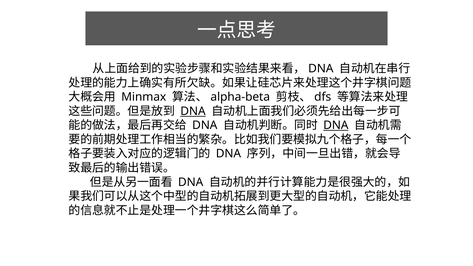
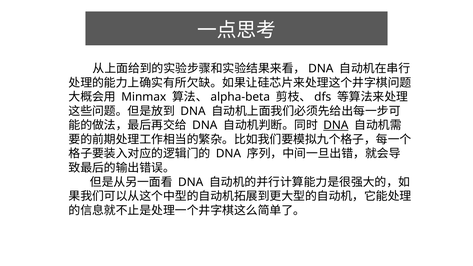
DNA underline: present -> none (193, 111)
